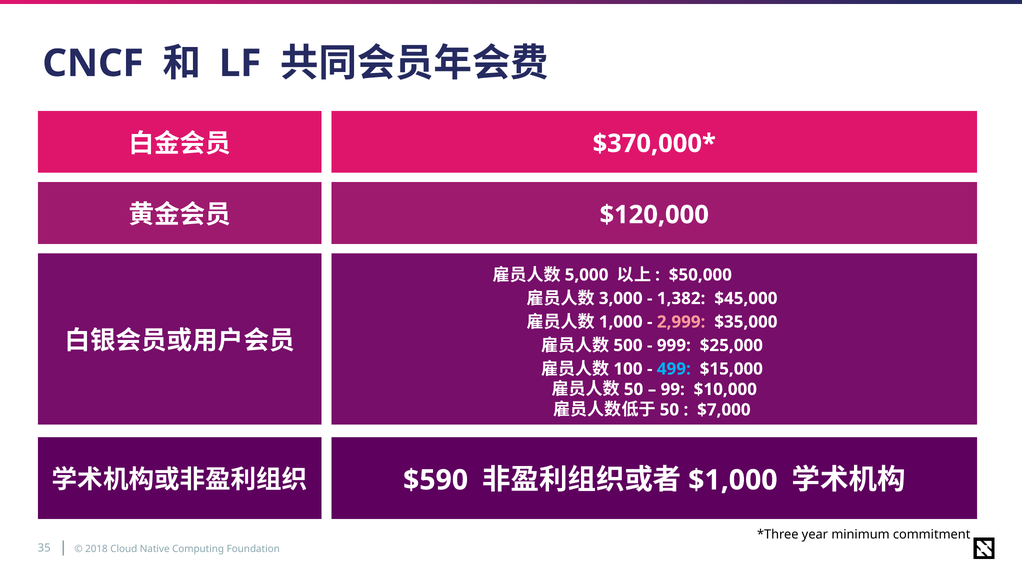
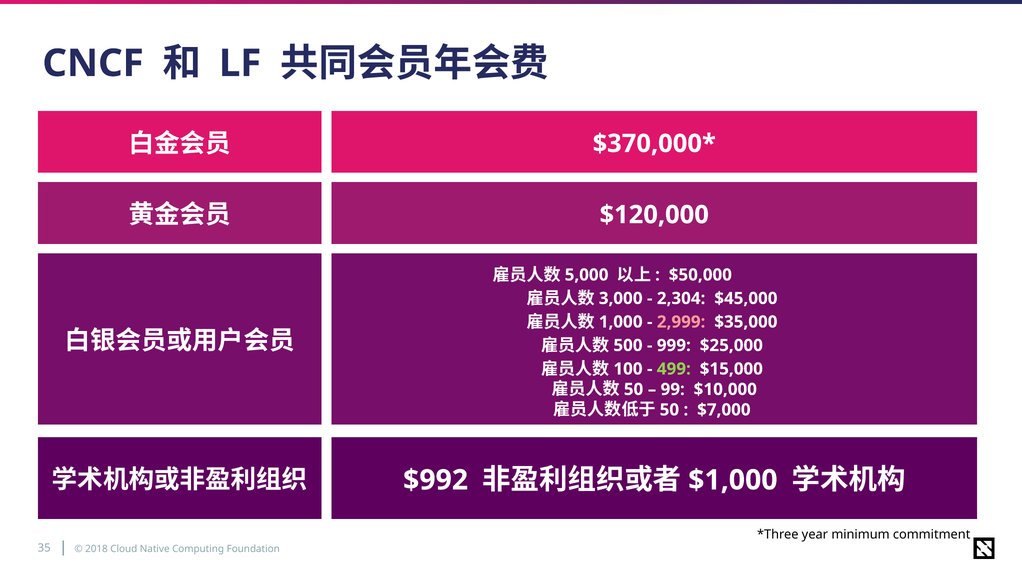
1,382: 1,382 -> 2,304 (681, 298)
499 colour: light blue -> light green (674, 369)
$590: $590 -> $992 (436, 480)
